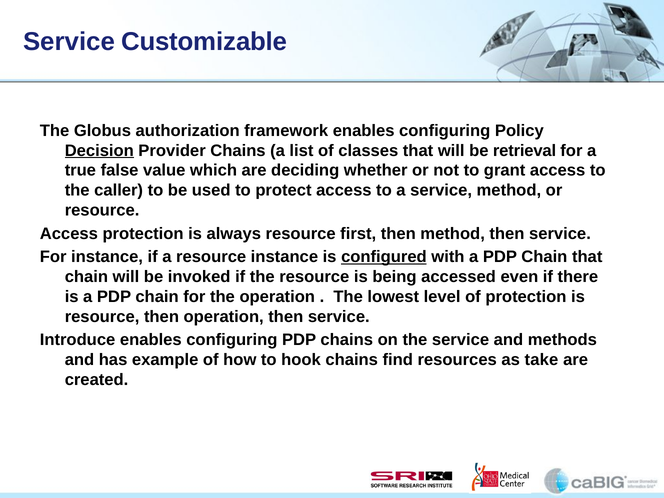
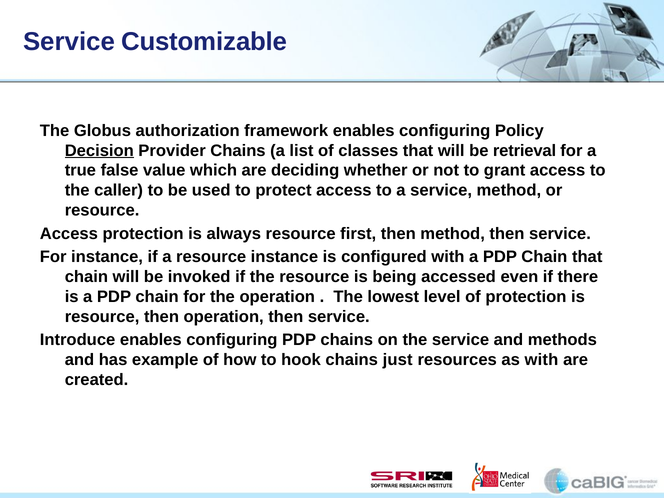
configured underline: present -> none (384, 257)
find: find -> just (398, 360)
as take: take -> with (541, 360)
